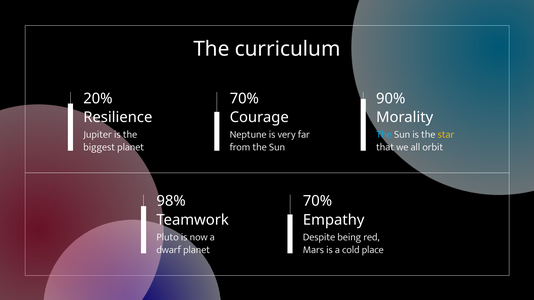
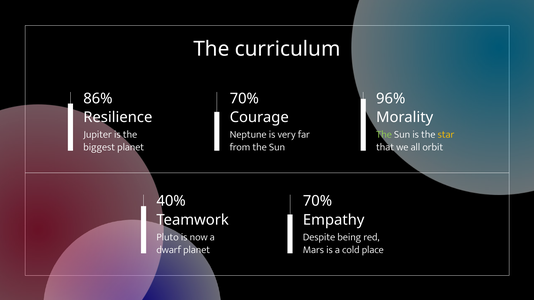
20%: 20% -> 86% (98, 99)
90%: 90% -> 96% (391, 99)
The colour: light blue -> light green (384, 135)
98%: 98% -> 40% (171, 201)
